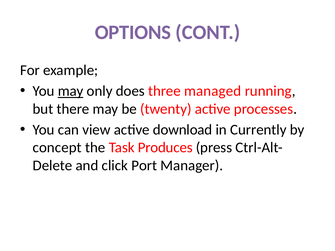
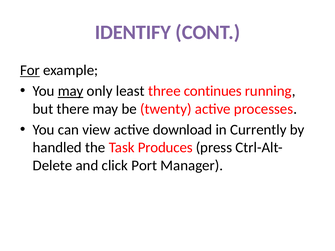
OPTIONS: OPTIONS -> IDENTIFY (133, 32)
For underline: none -> present (30, 70)
does: does -> least (130, 91)
managed: managed -> continues (213, 91)
concept: concept -> handled (57, 148)
